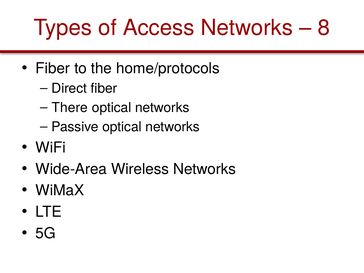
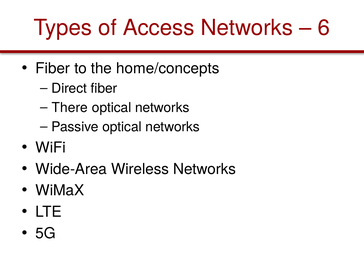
8: 8 -> 6 (324, 28)
home/protocols: home/protocols -> home/concepts (168, 68)
